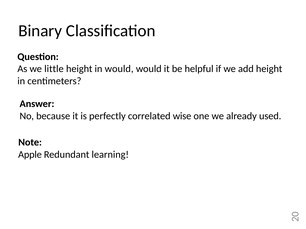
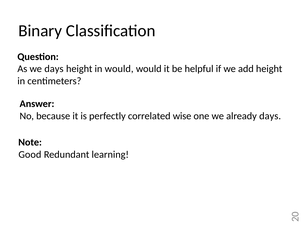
we little: little -> days (54, 69)
already used: used -> days (270, 116)
Apple: Apple -> Good (30, 155)
